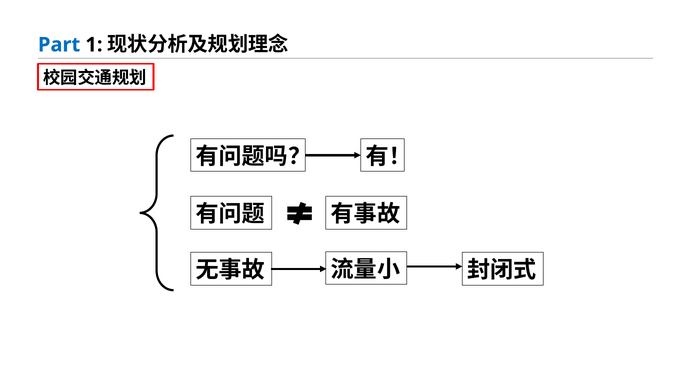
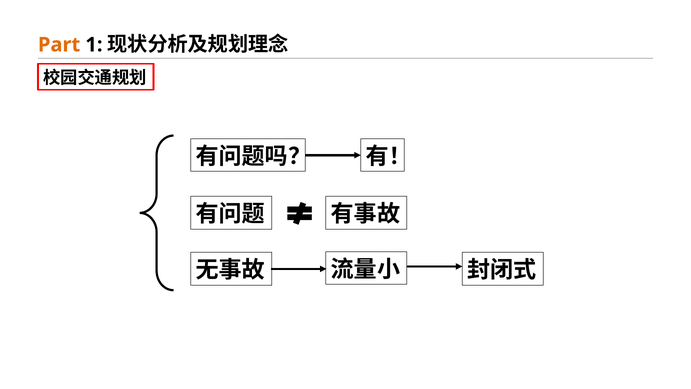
Part colour: blue -> orange (59, 45)
